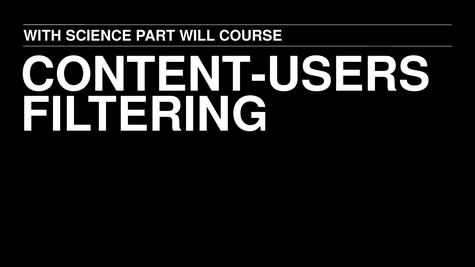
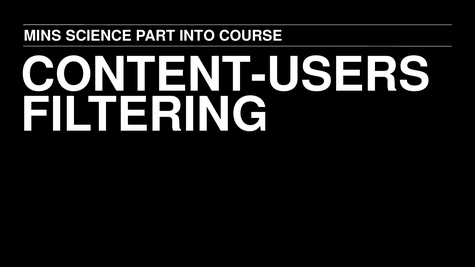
WITH: WITH -> MINS (43, 36)
WILL: WILL -> INTO (197, 36)
